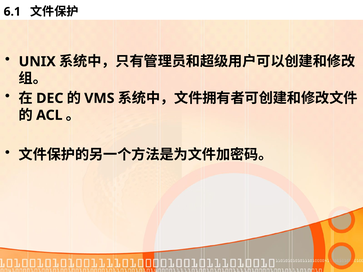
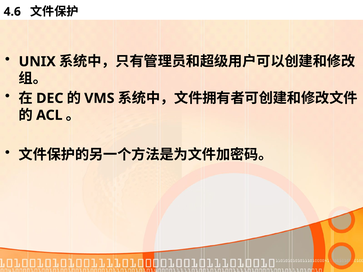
6.1: 6.1 -> 4.6 (12, 12)
